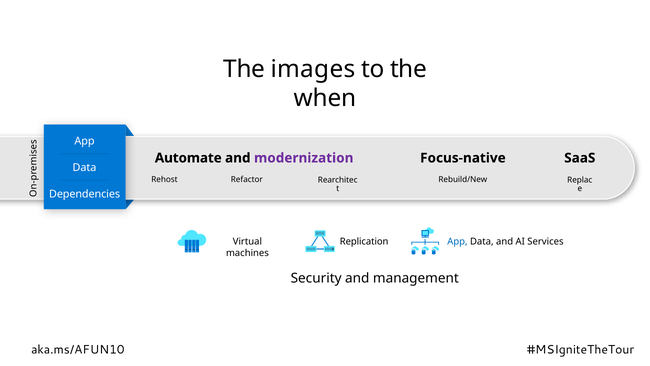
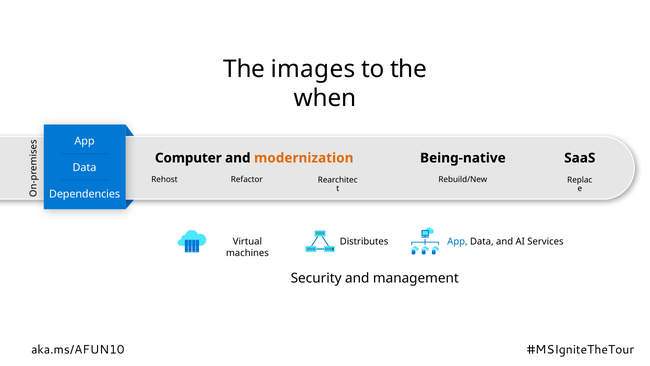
Automate: Automate -> Computer (188, 158)
modernization colour: purple -> orange (304, 158)
Focus-native: Focus-native -> Being-native (463, 158)
Replication: Replication -> Distributes (364, 242)
